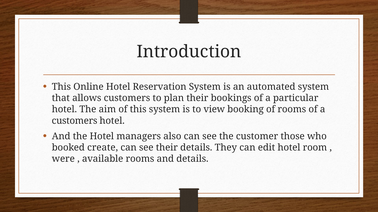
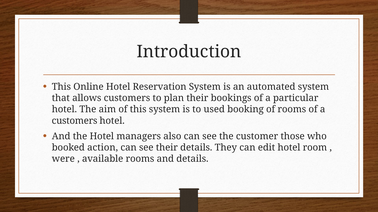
view: view -> used (214, 110)
create: create -> action (103, 148)
